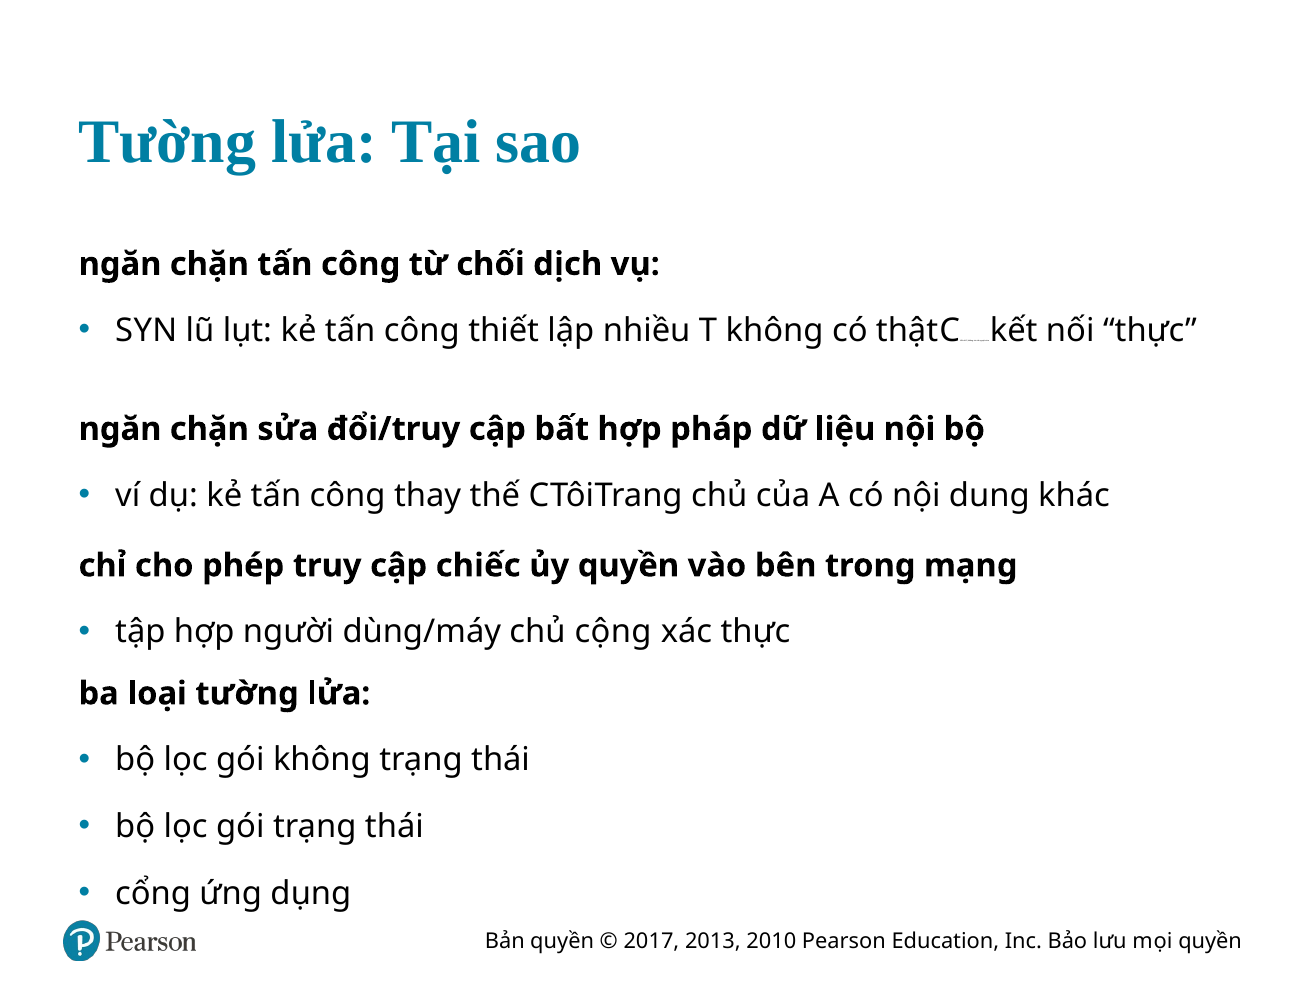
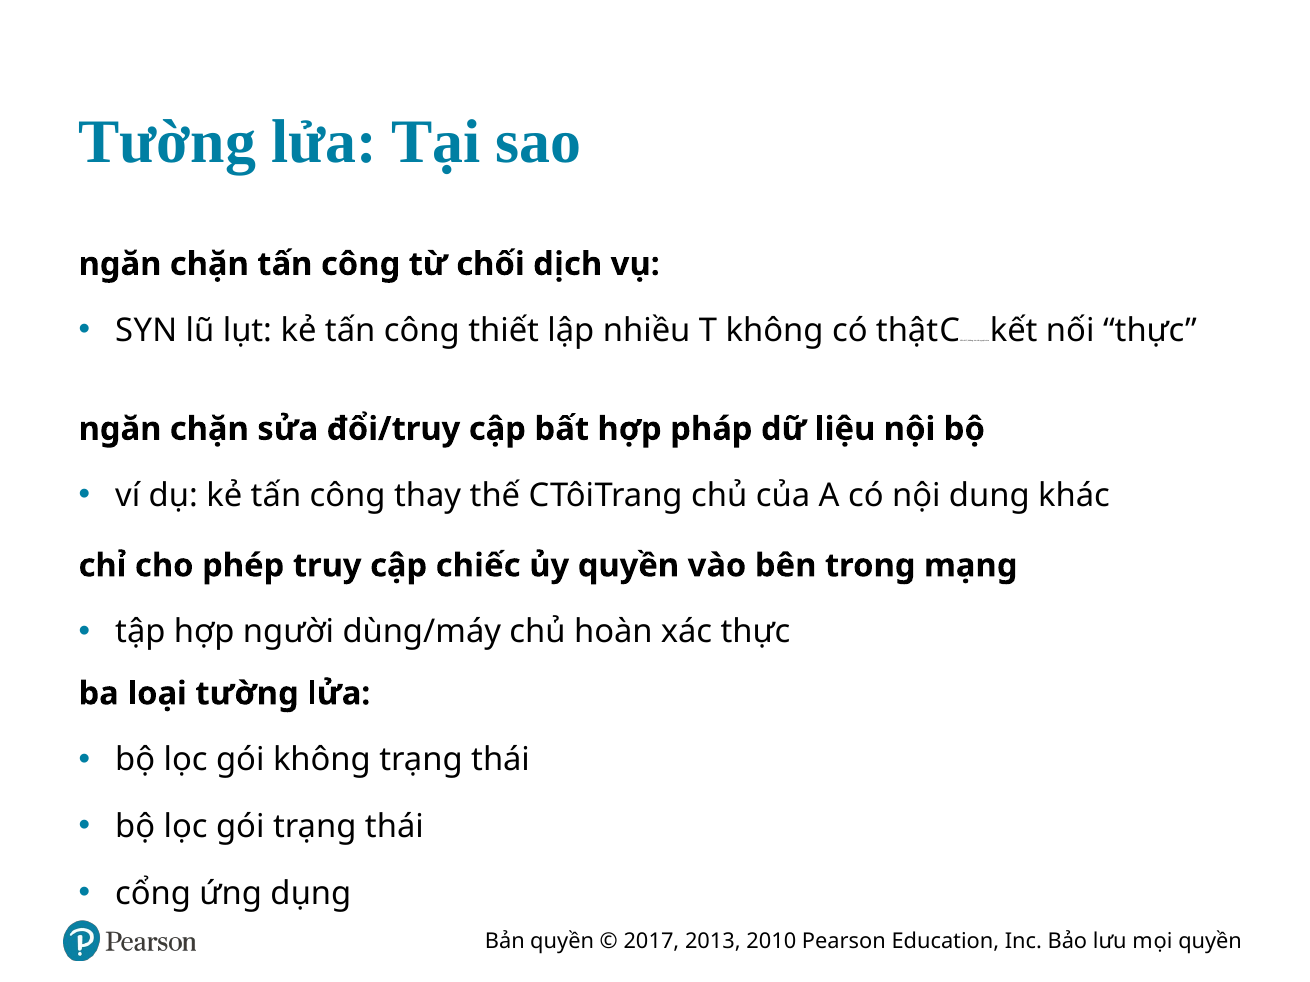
cộng: cộng -> hoàn (613, 632)
